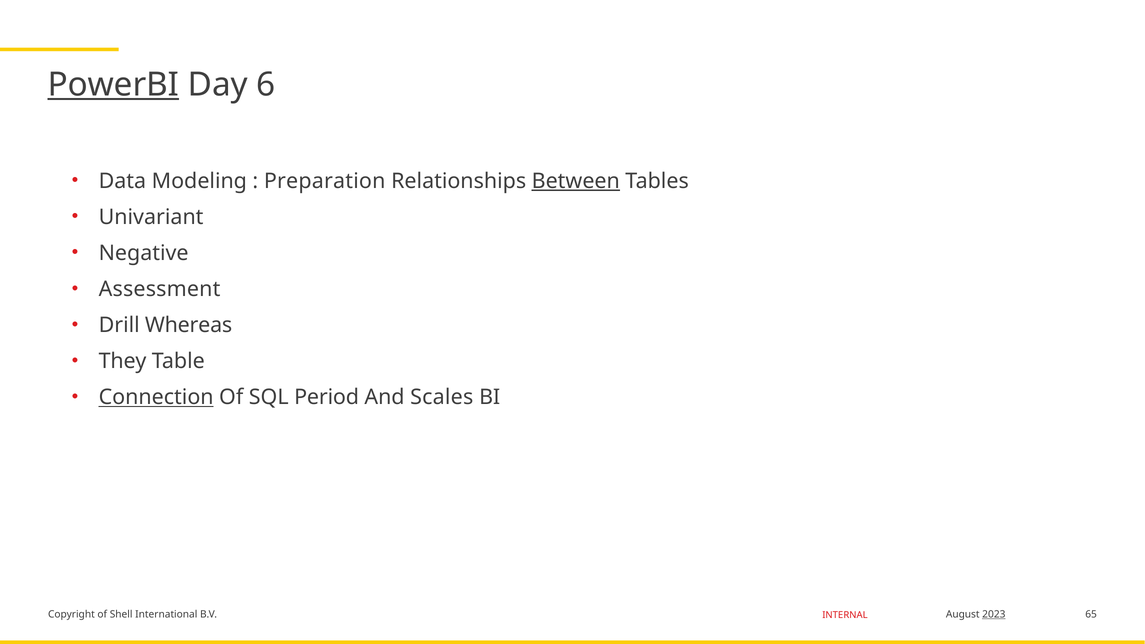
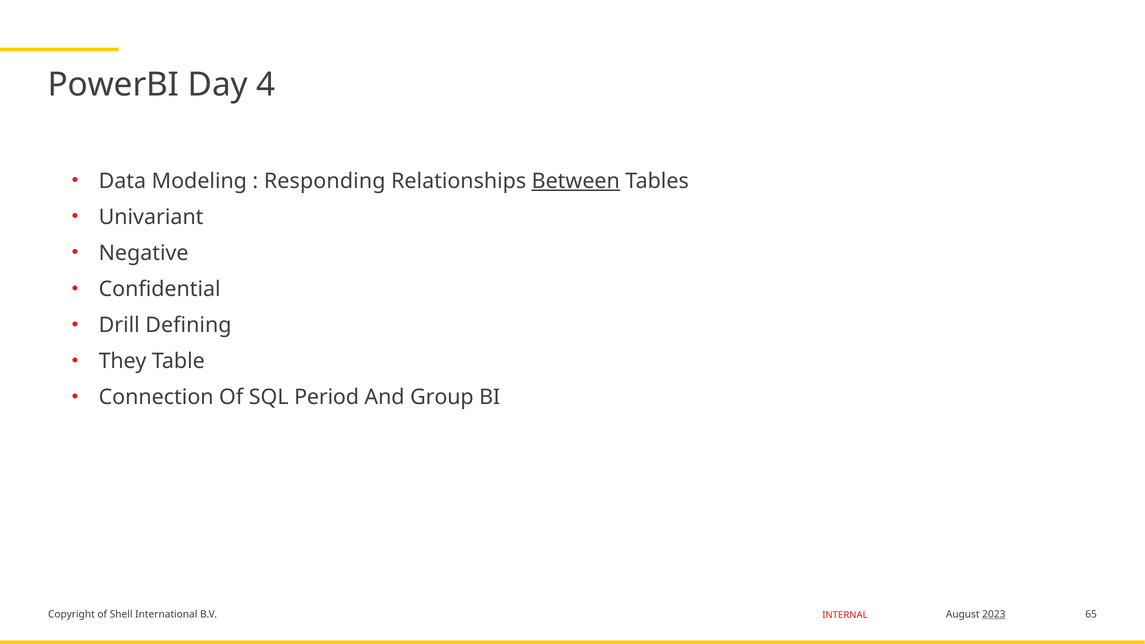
PowerBI underline: present -> none (113, 85)
6: 6 -> 4 (266, 85)
Preparation: Preparation -> Responding (325, 181)
Assessment: Assessment -> Confidential (160, 289)
Whereas: Whereas -> Defining (188, 325)
Connection underline: present -> none (156, 397)
Scales: Scales -> Group (442, 397)
